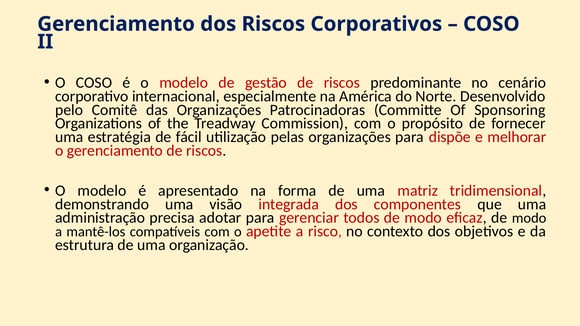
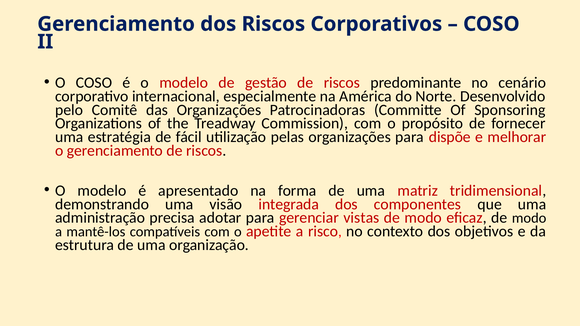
todos: todos -> vistas (361, 218)
